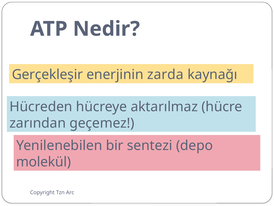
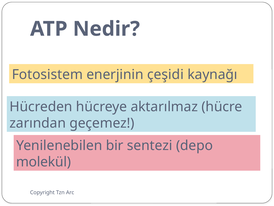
Gerçekleşir: Gerçekleşir -> Fotosistem (47, 74)
zarda: zarda -> çeşidi (165, 74)
